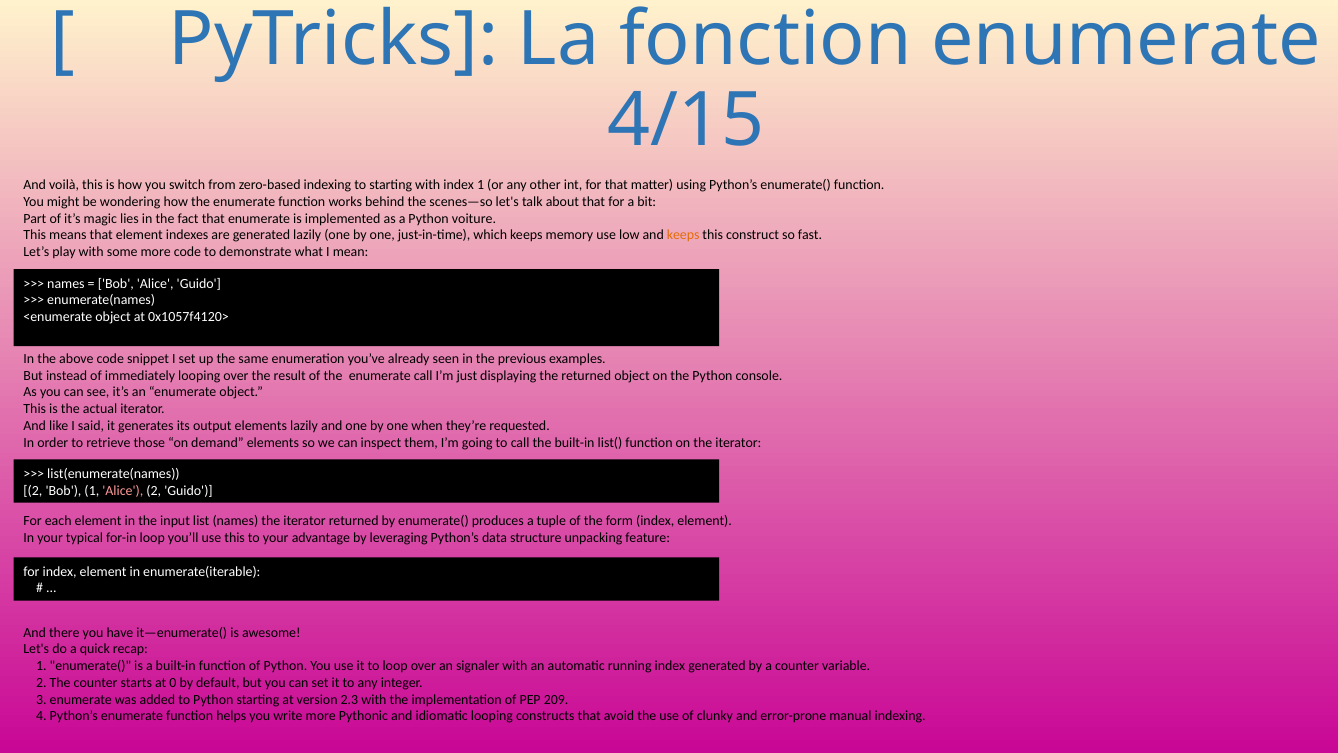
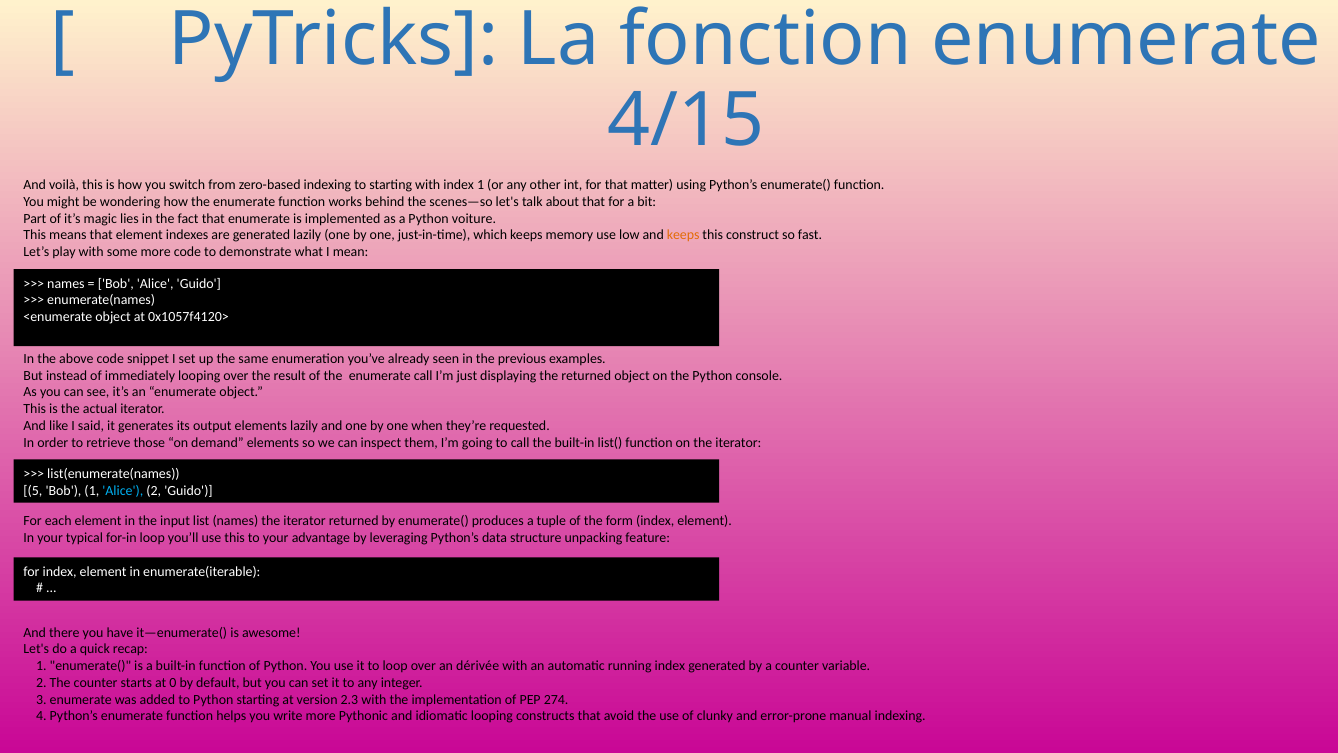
2: 2 -> 5 (33, 490)
Alice colour: pink -> light blue (123, 490)
signaler: signaler -> dérivée (478, 666)
209: 209 -> 274 (556, 699)
